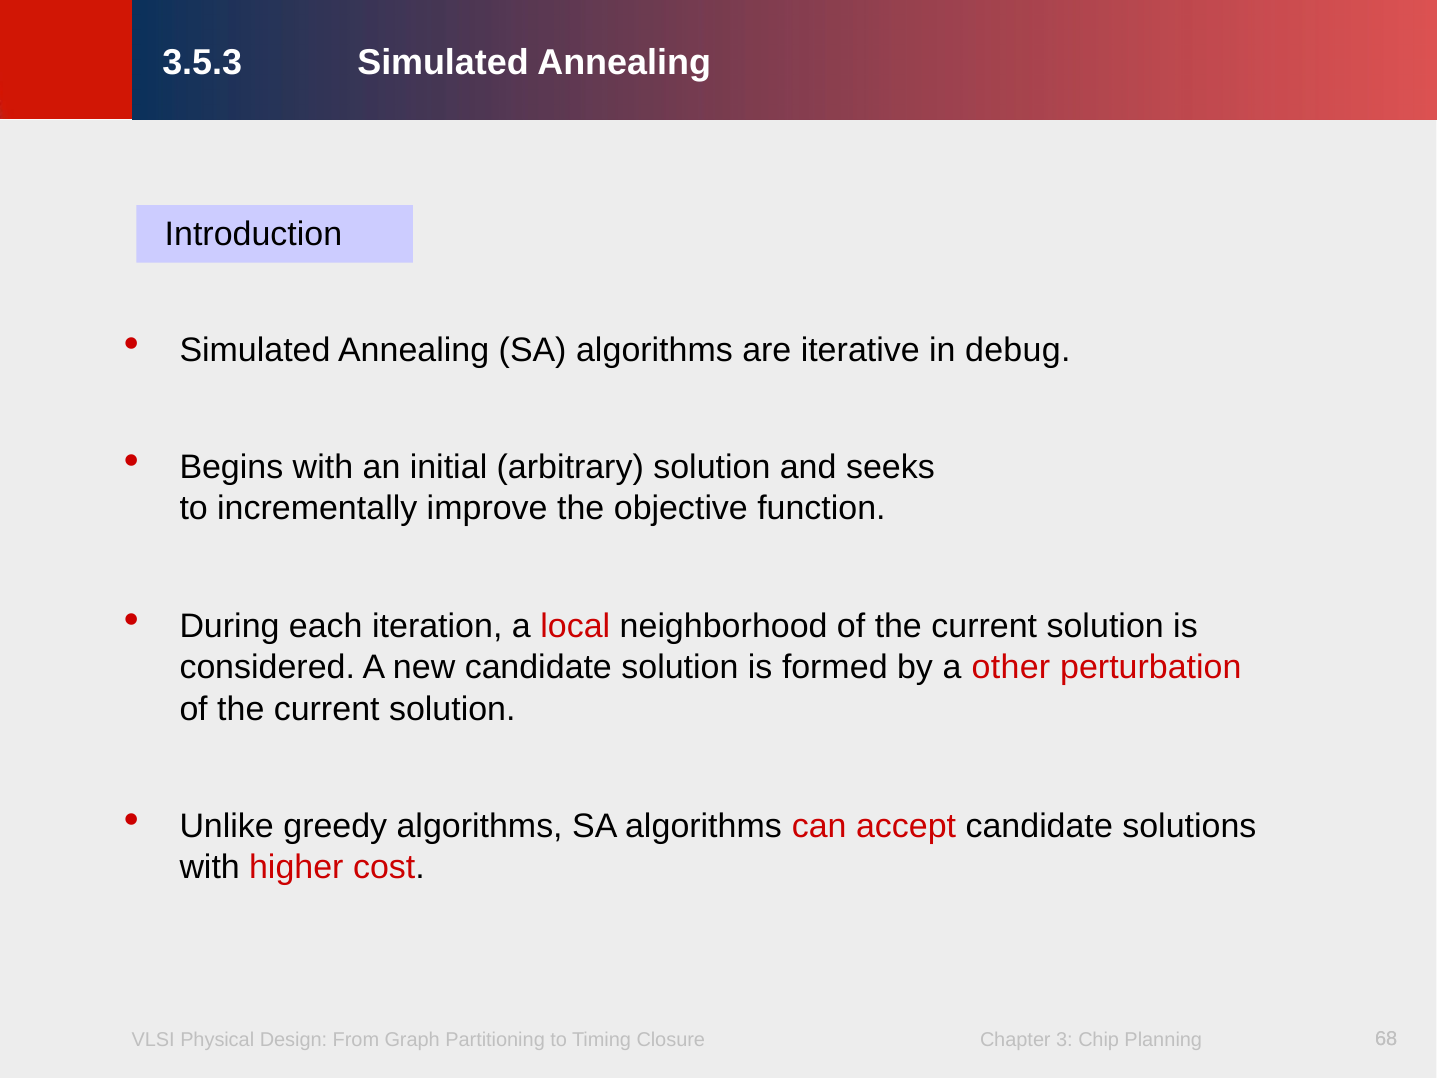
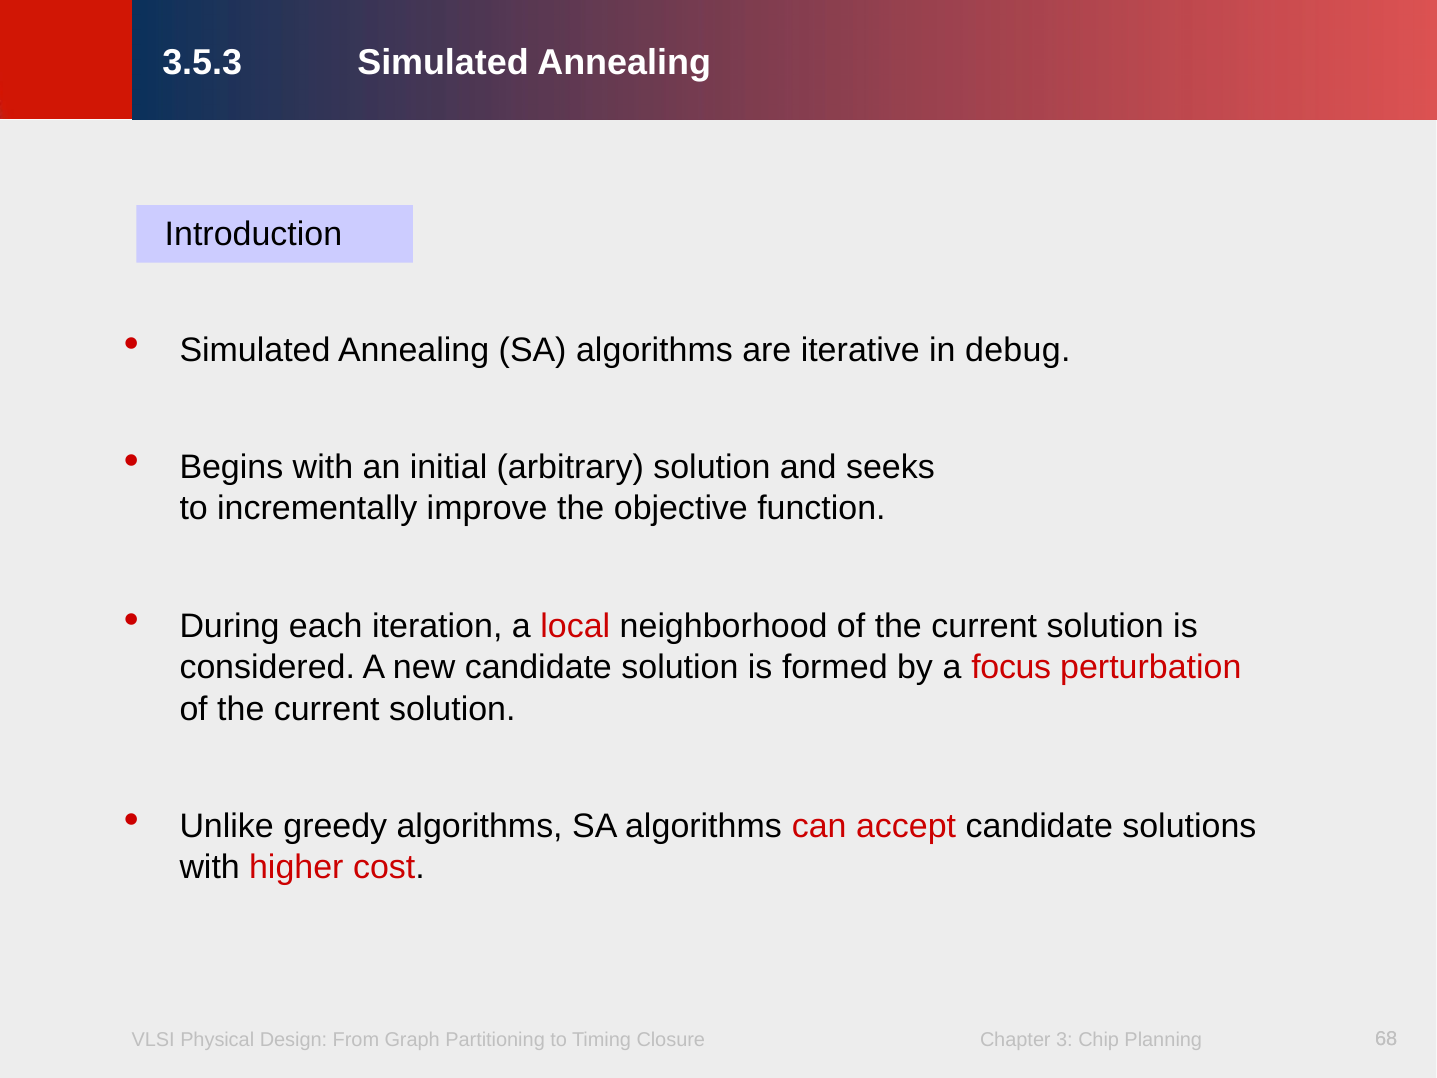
other: other -> focus (1011, 667)
